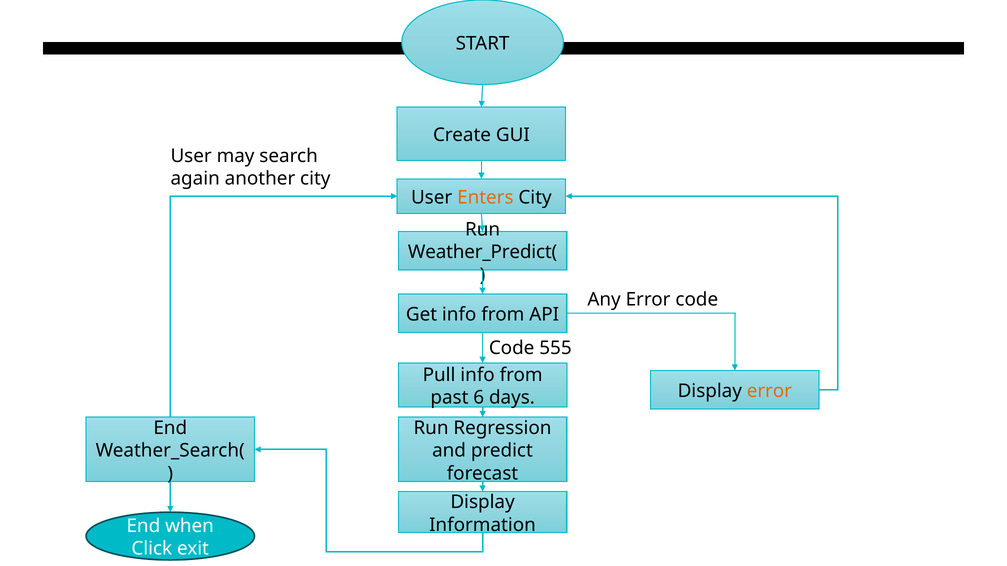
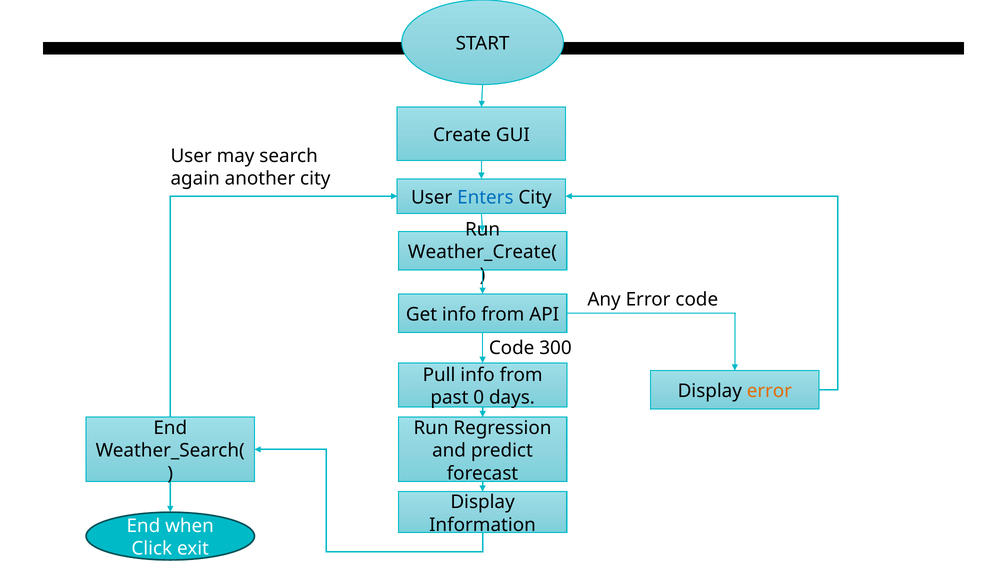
Enters colour: orange -> blue (485, 198)
Weather_Predict(: Weather_Predict( -> Weather_Create( (482, 252)
555: 555 -> 300 (555, 348)
6: 6 -> 0 (479, 398)
